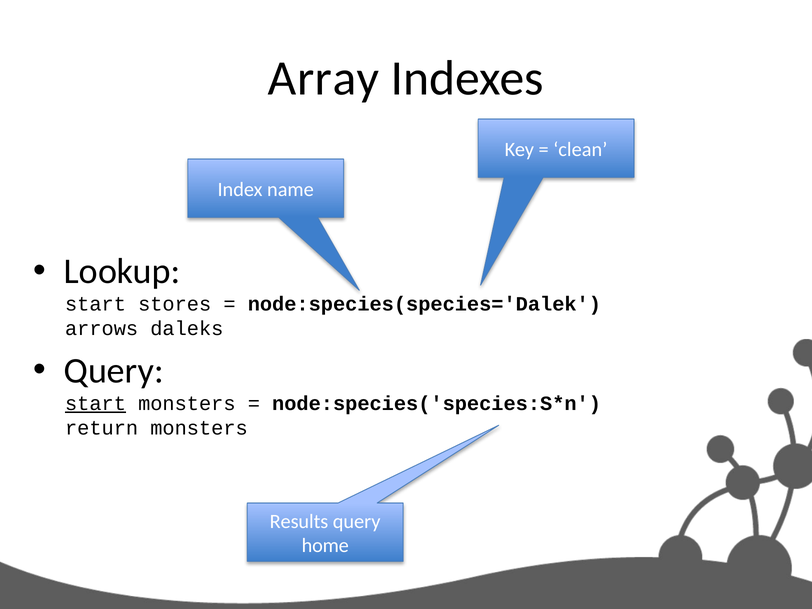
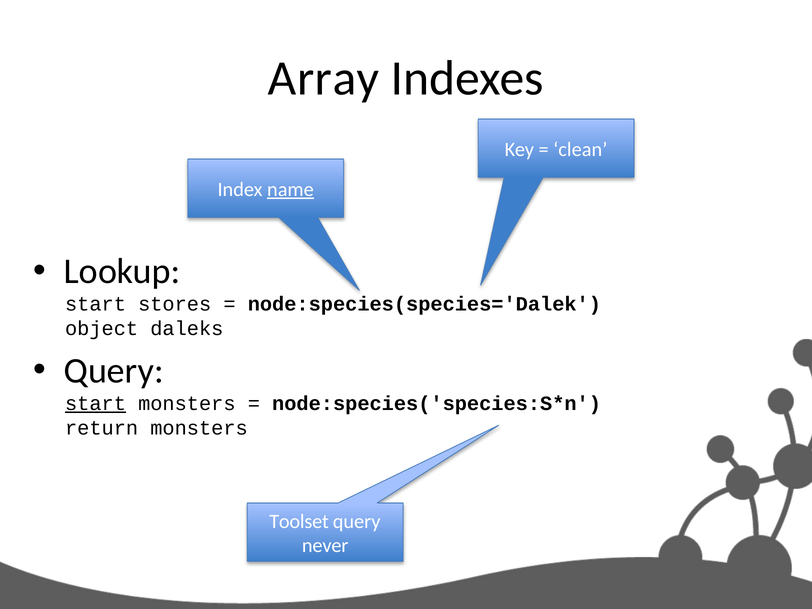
name underline: none -> present (290, 190)
arrows: arrows -> object (102, 329)
Results: Results -> Toolset (299, 521)
home: home -> never (325, 546)
